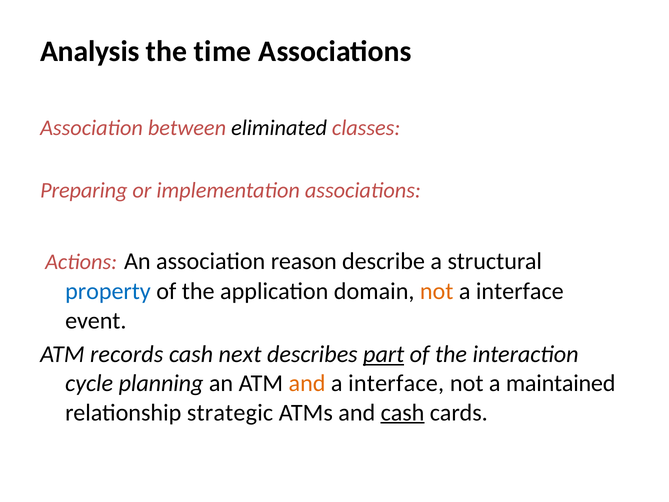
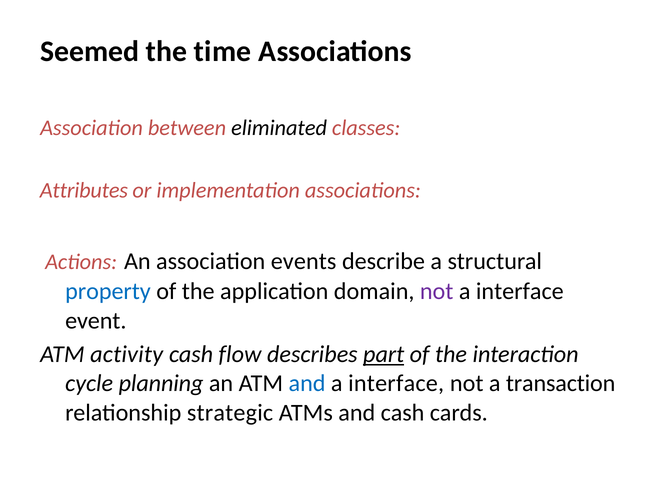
Analysis: Analysis -> Seemed (90, 51)
Preparing: Preparing -> Attributes (84, 190)
reason: reason -> events (304, 261)
not colour: orange -> purple (437, 291)
records: records -> activity (127, 354)
next: next -> flow (240, 354)
and colour: orange -> blue (307, 383)
maintained: maintained -> transaction (561, 383)
cash underline: present -> none (403, 412)
